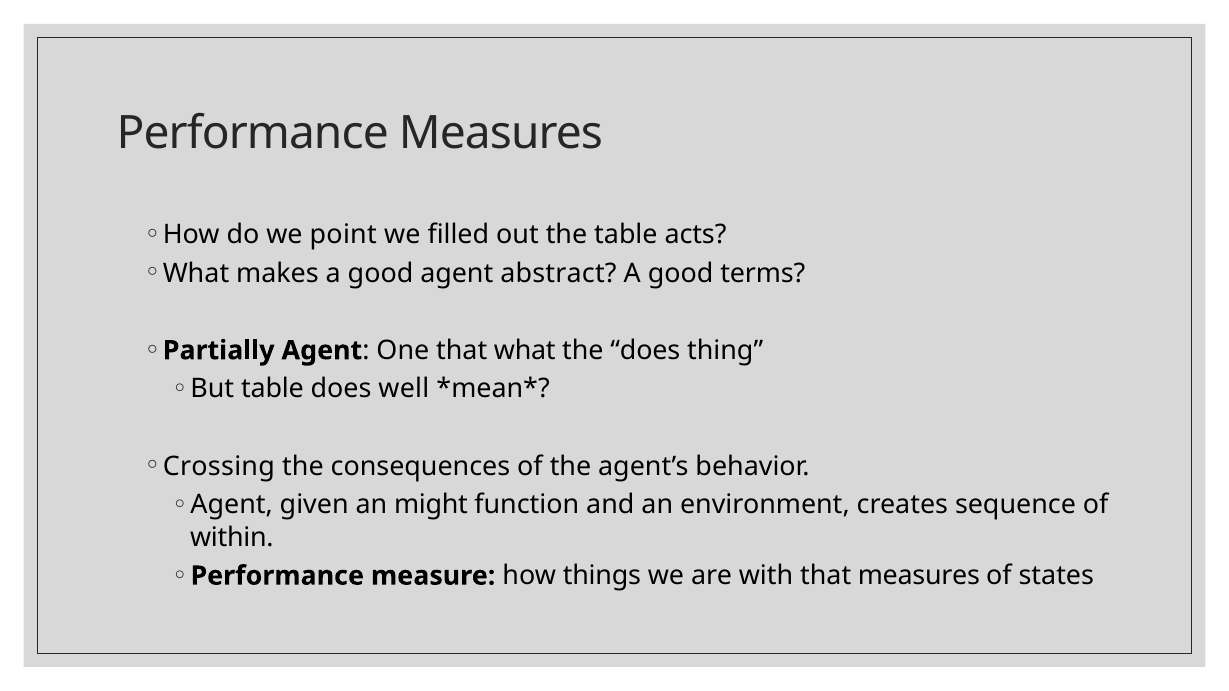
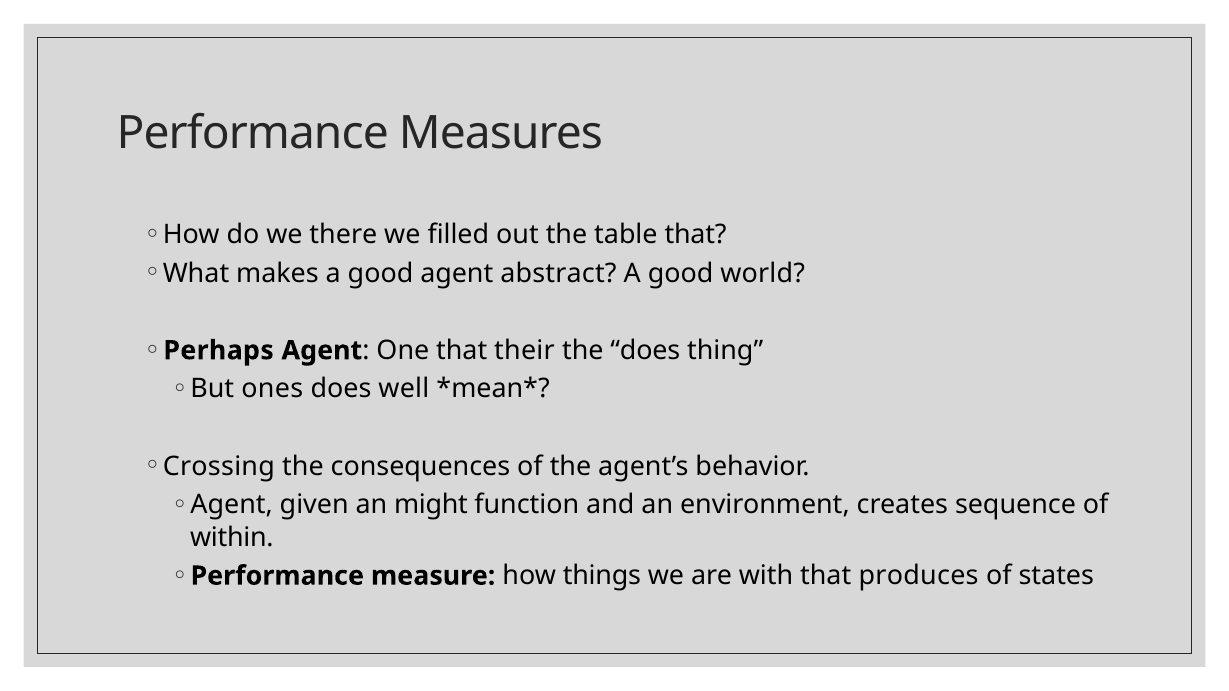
point: point -> there (343, 235)
table acts: acts -> that (696, 235)
terms: terms -> world (763, 273)
Partially: Partially -> Perhaps (219, 351)
that what: what -> their (524, 351)
But table: table -> ones (272, 389)
that measures: measures -> produces (919, 576)
